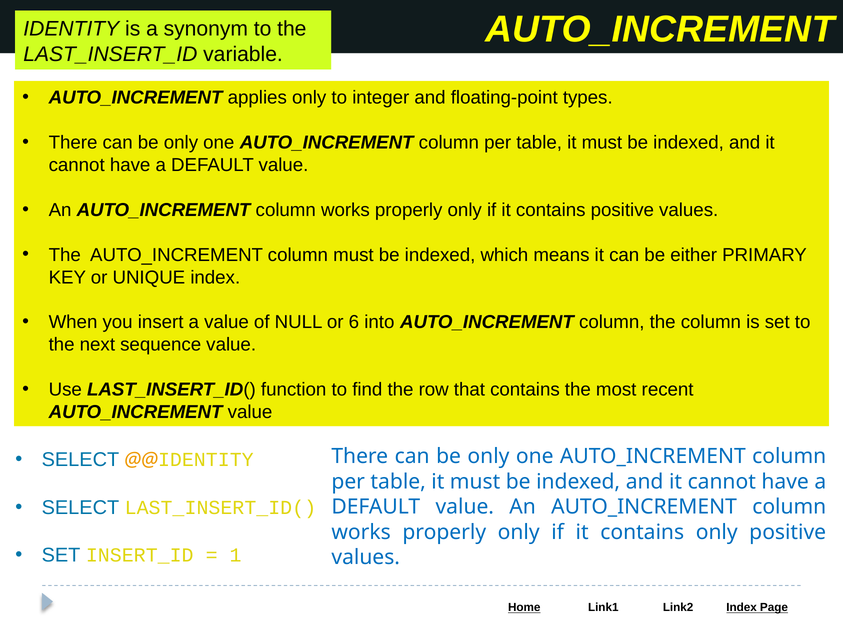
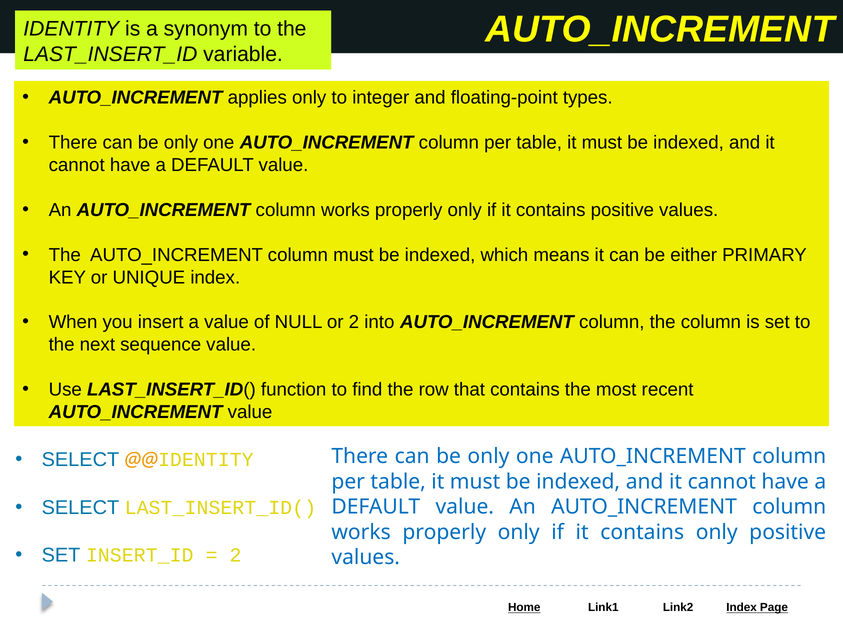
or 6: 6 -> 2 (354, 322)
1: 1 -> 2 (235, 556)
